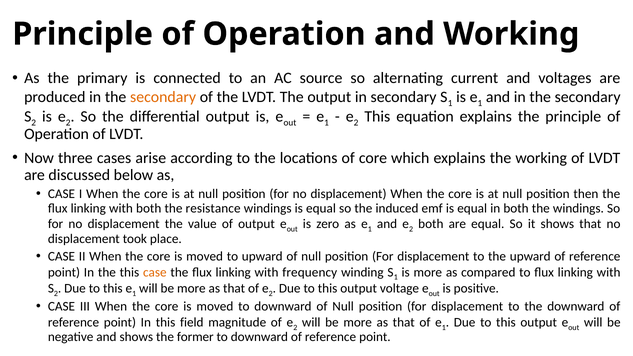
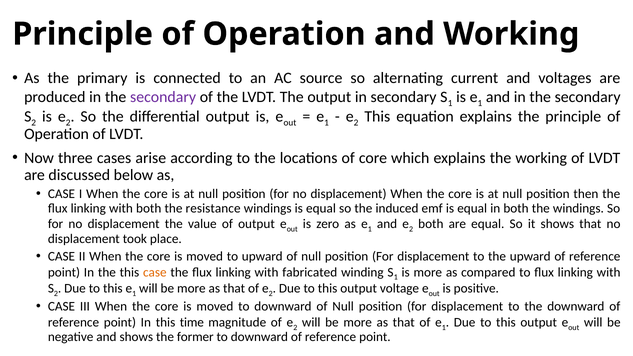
secondary colour: orange -> purple (163, 97)
frequency: frequency -> fabricated (310, 272)
field: field -> time (192, 322)
